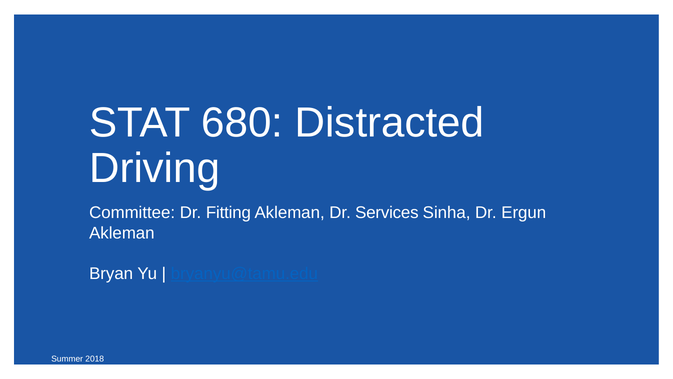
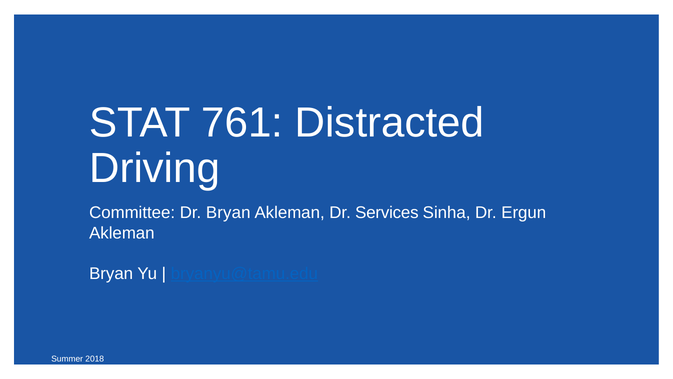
680: 680 -> 761 (242, 123)
Dr Fitting: Fitting -> Bryan (228, 213)
